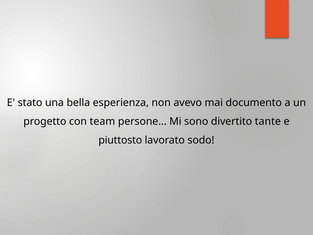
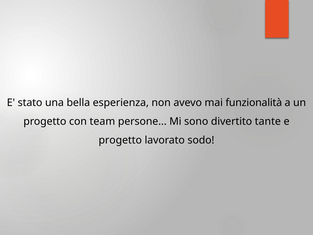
documento: documento -> funzionalità (254, 102)
piuttosto: piuttosto -> progetto (120, 140)
